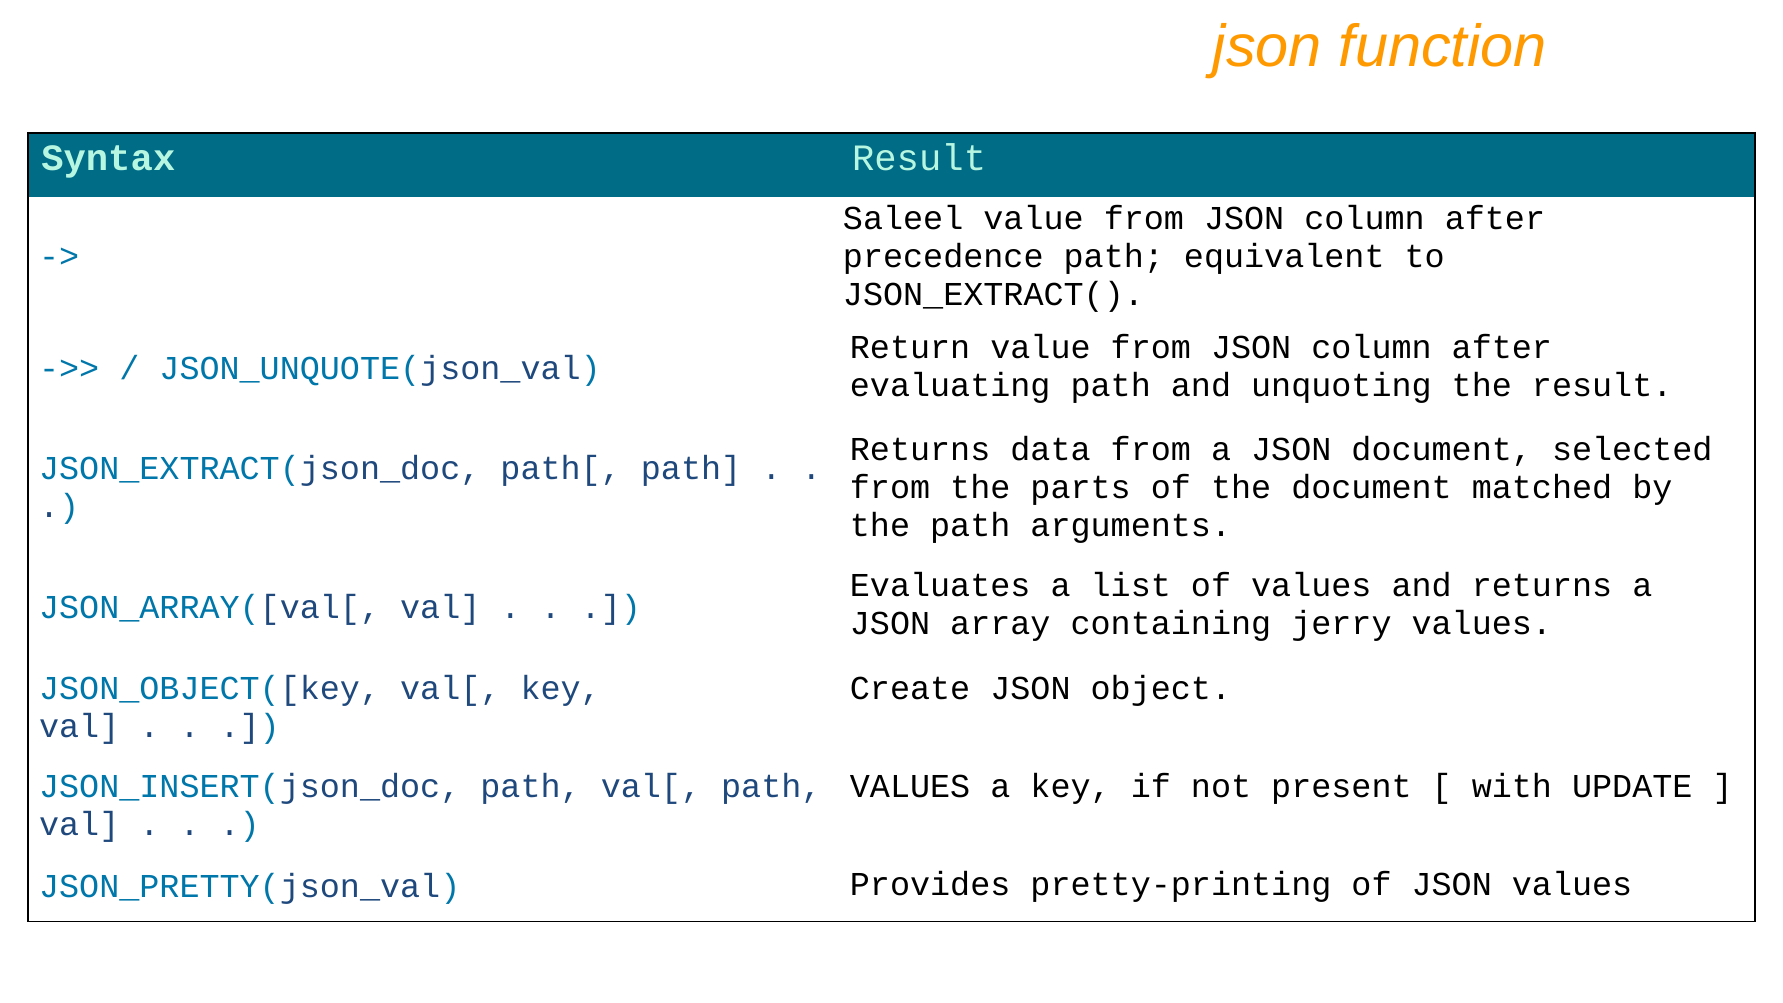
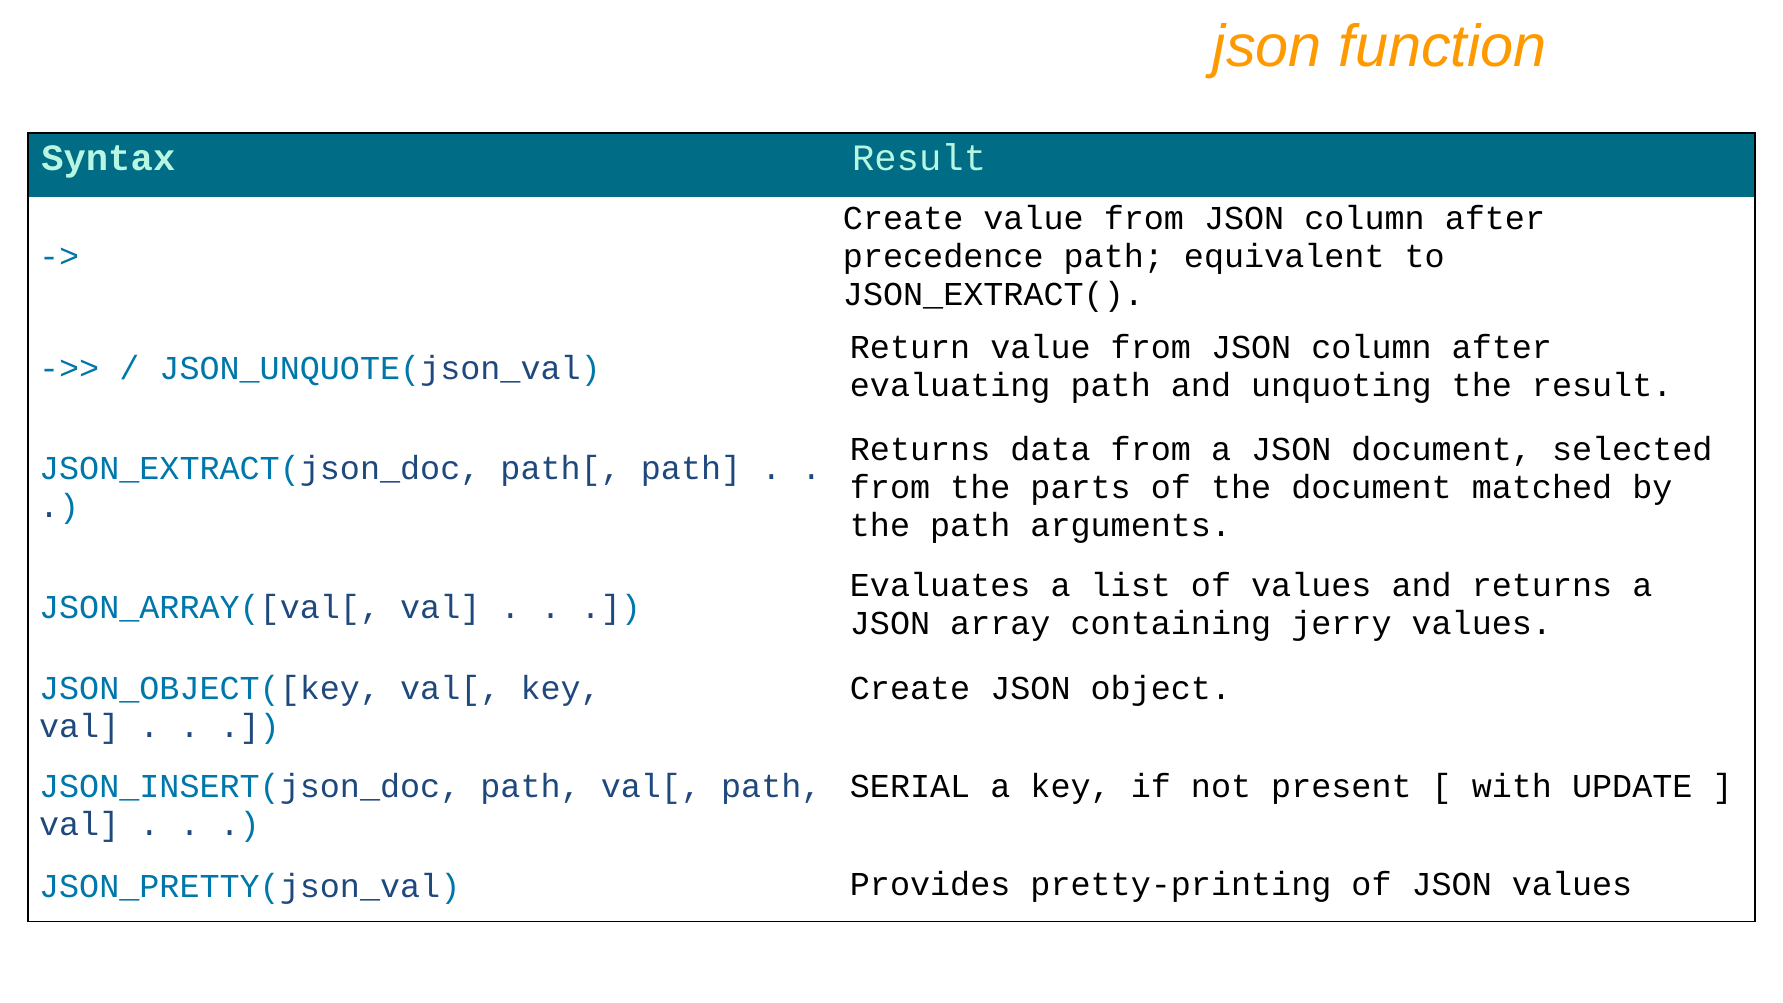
Saleel: Saleel -> Create (903, 218)
VALUES: VALUES -> SERIAL (910, 787)
